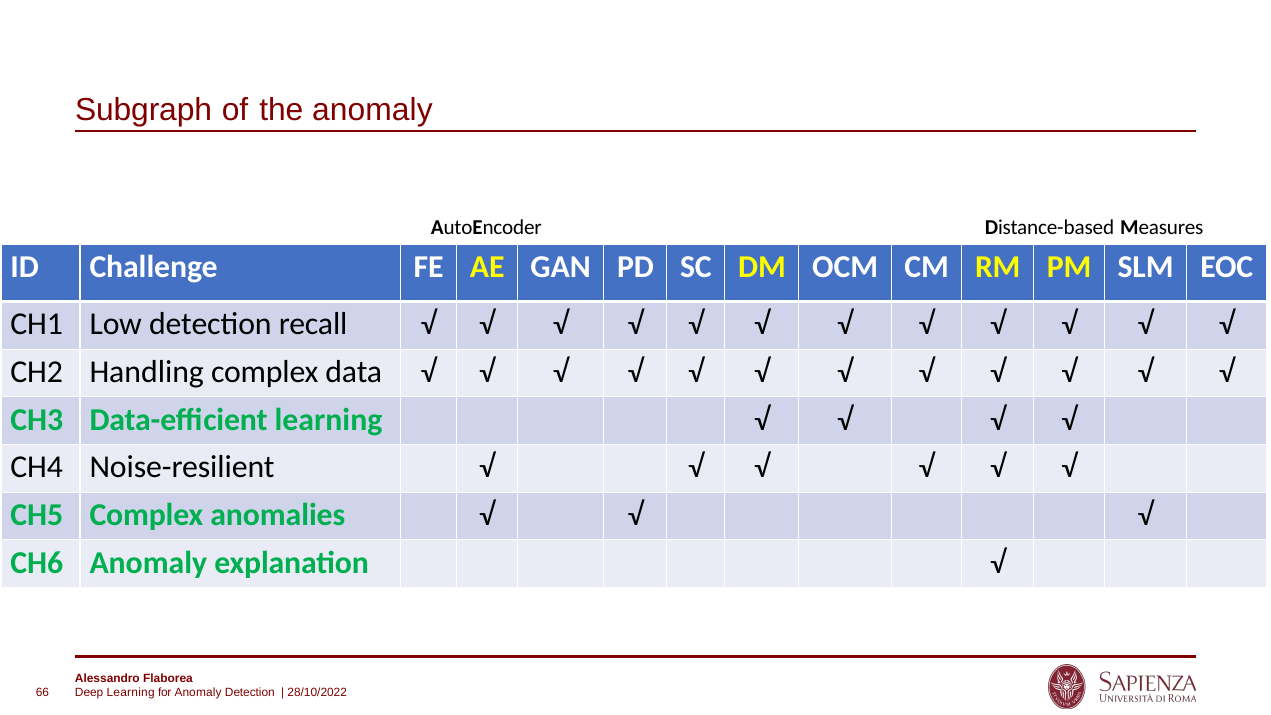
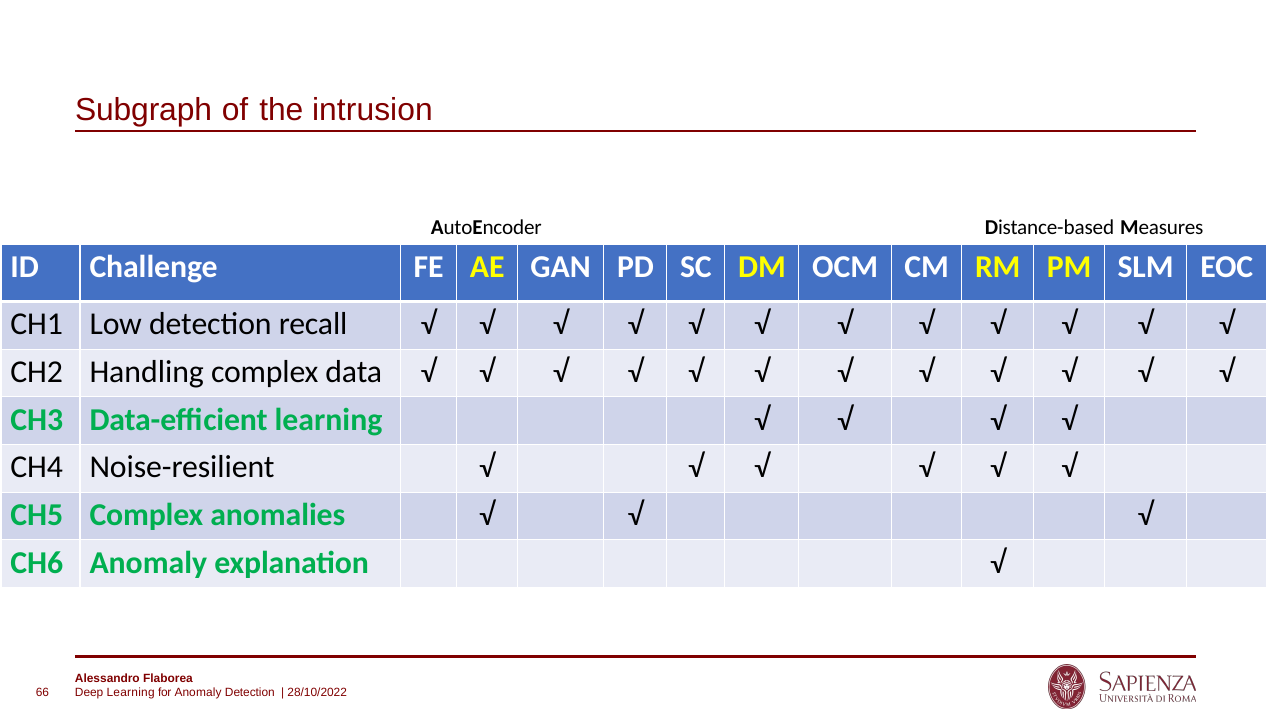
the anomaly: anomaly -> intrusion (372, 110)
